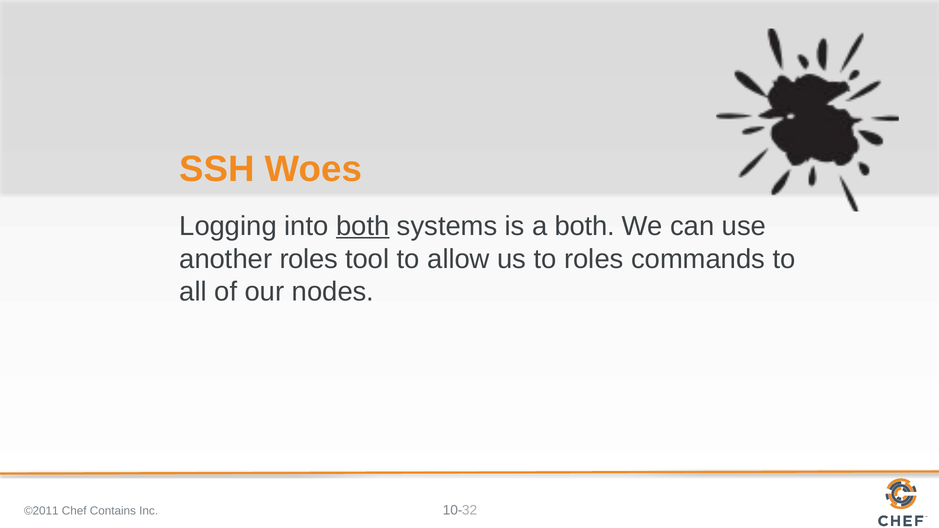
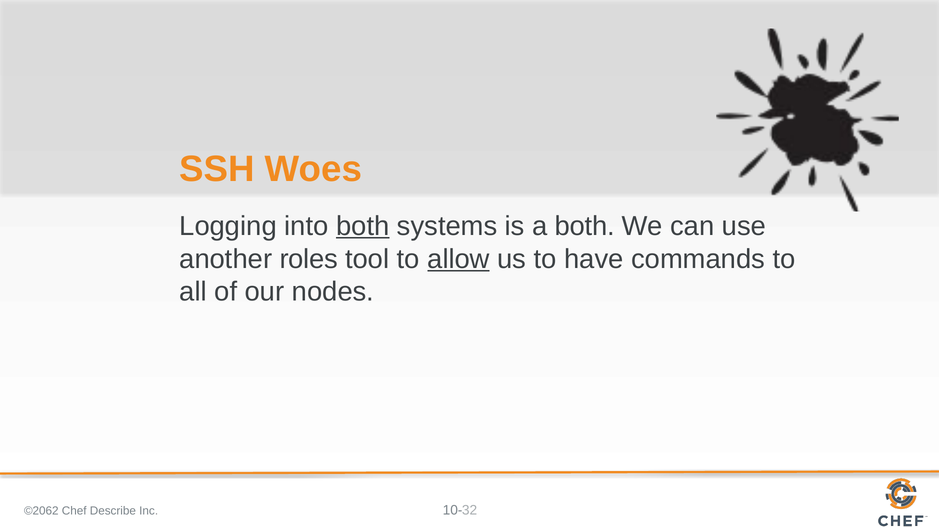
allow underline: none -> present (459, 259)
to roles: roles -> have (594, 259)
©2011: ©2011 -> ©2062 (41, 511)
Contains: Contains -> Describe (113, 511)
